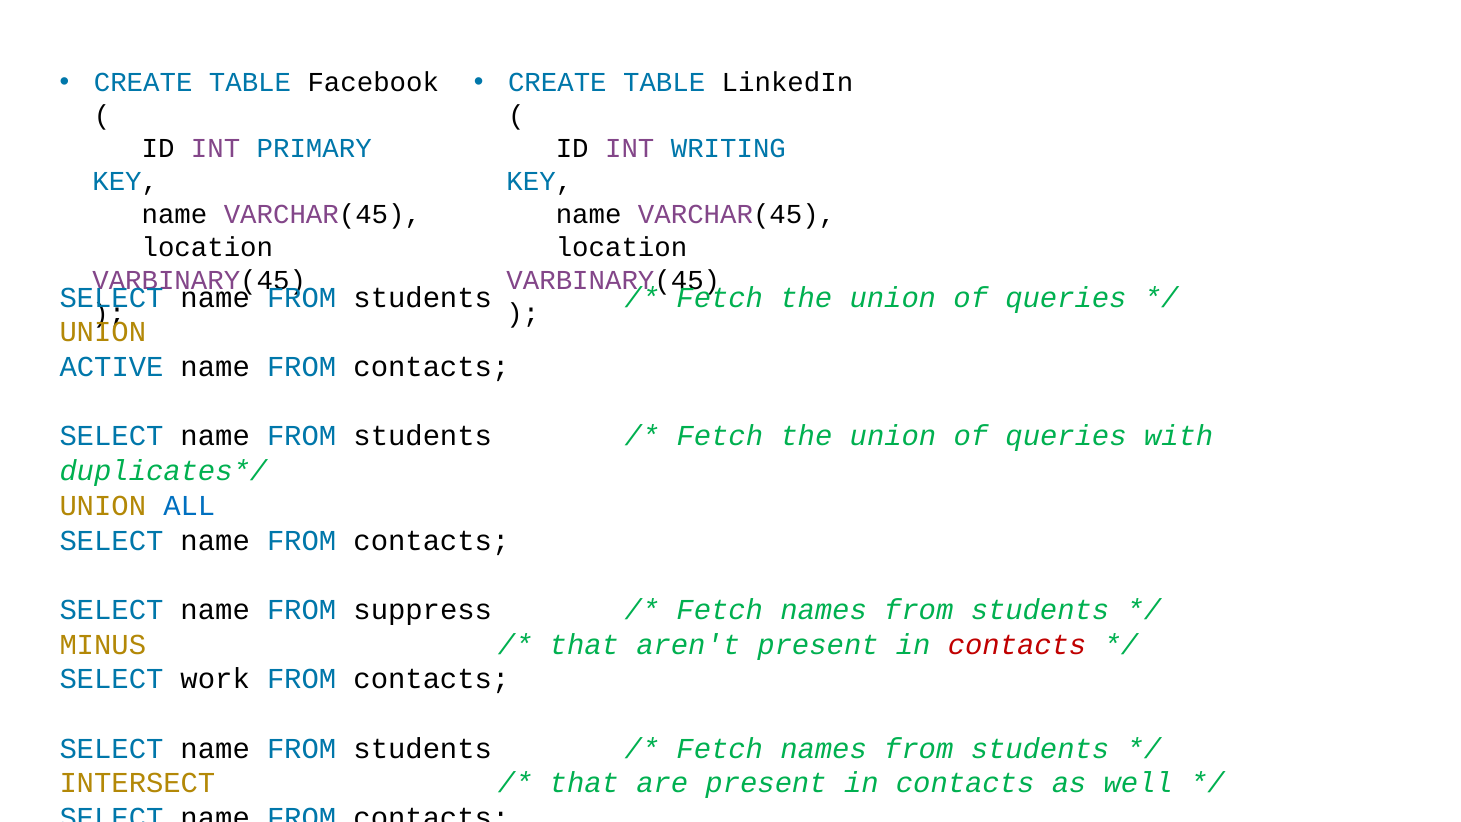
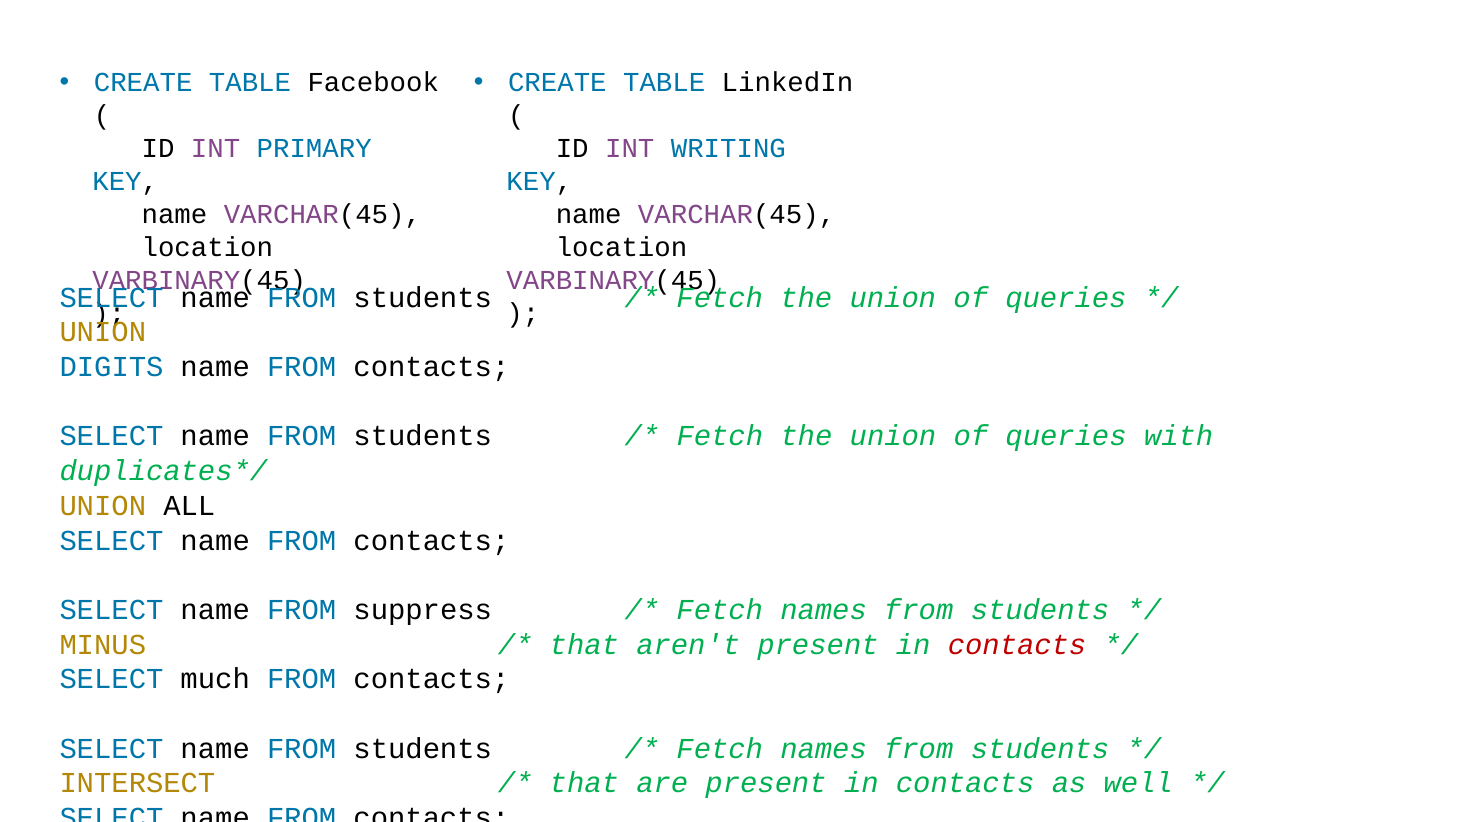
ACTIVE: ACTIVE -> DIGITS (112, 367)
ALL colour: blue -> black (189, 506)
work: work -> much (215, 679)
